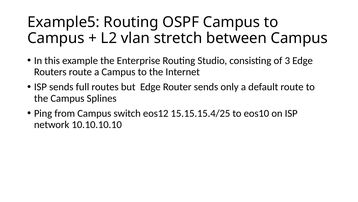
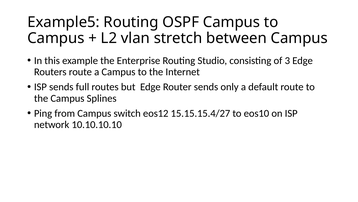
15.15.15.4/25: 15.15.15.4/25 -> 15.15.15.4/27 (200, 113)
